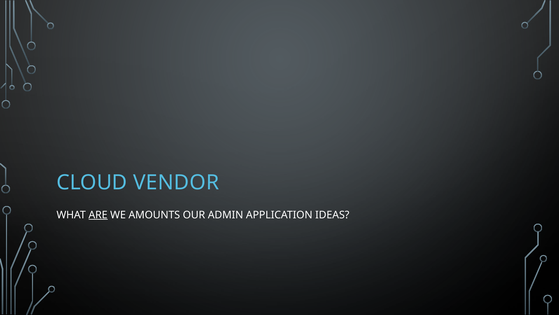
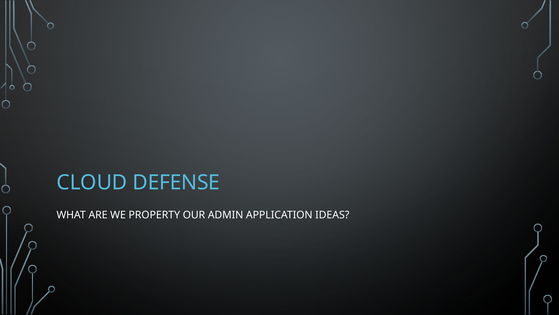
VENDOR: VENDOR -> DEFENSE (176, 182)
ARE underline: present -> none (98, 214)
AMOUNTS: AMOUNTS -> PROPERTY (154, 214)
